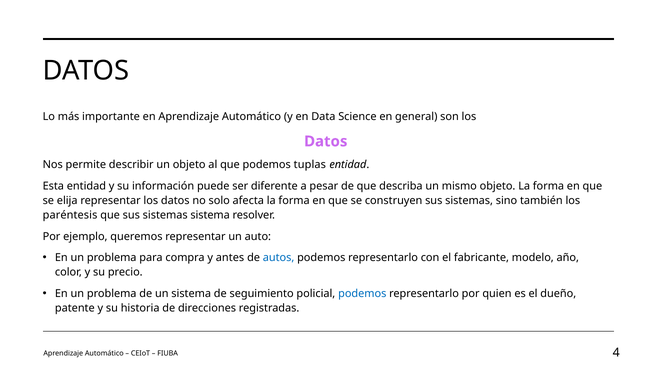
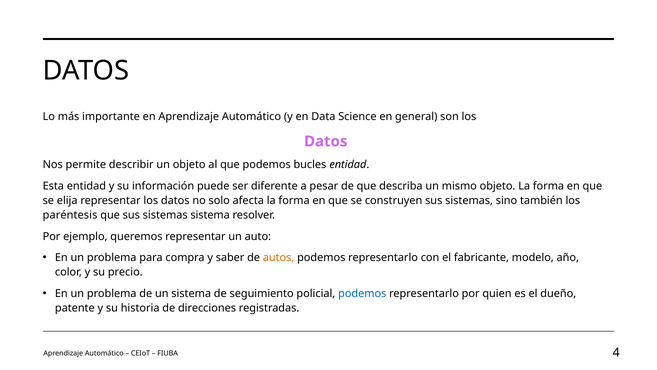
tuplas: tuplas -> bucles (310, 165)
antes: antes -> saber (230, 257)
autos colour: blue -> orange (279, 257)
